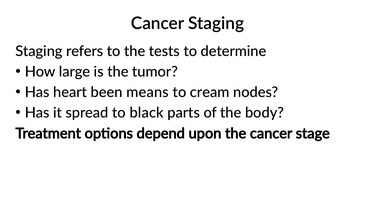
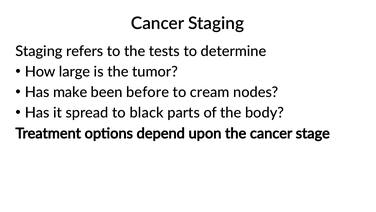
heart: heart -> make (70, 92)
means: means -> before (148, 92)
